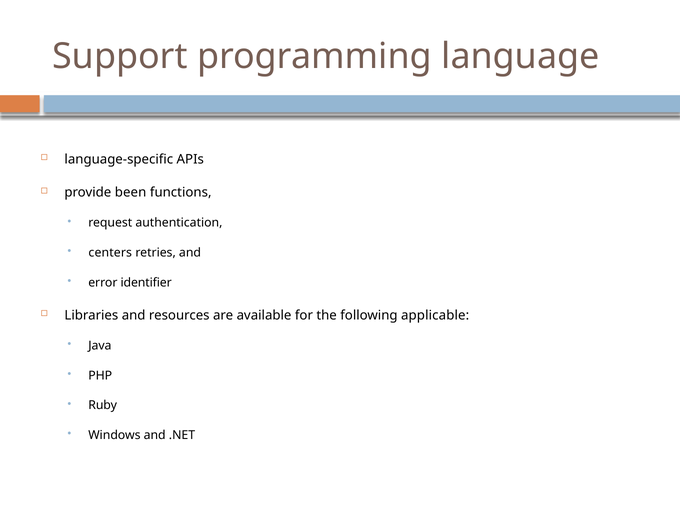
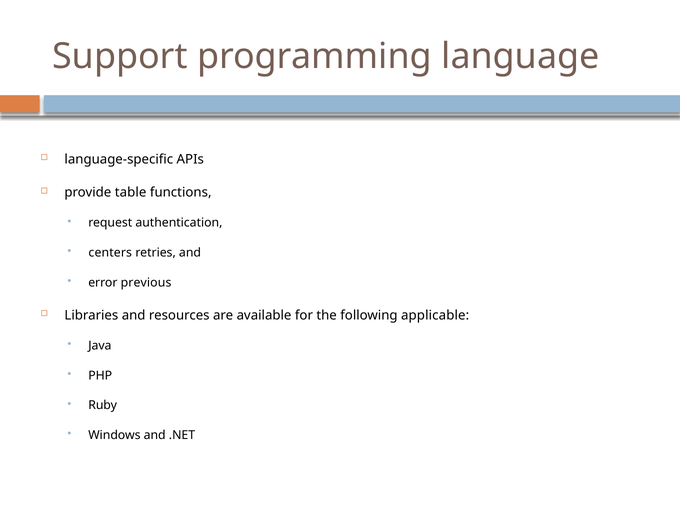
been: been -> table (131, 193)
identifier: identifier -> previous (146, 283)
